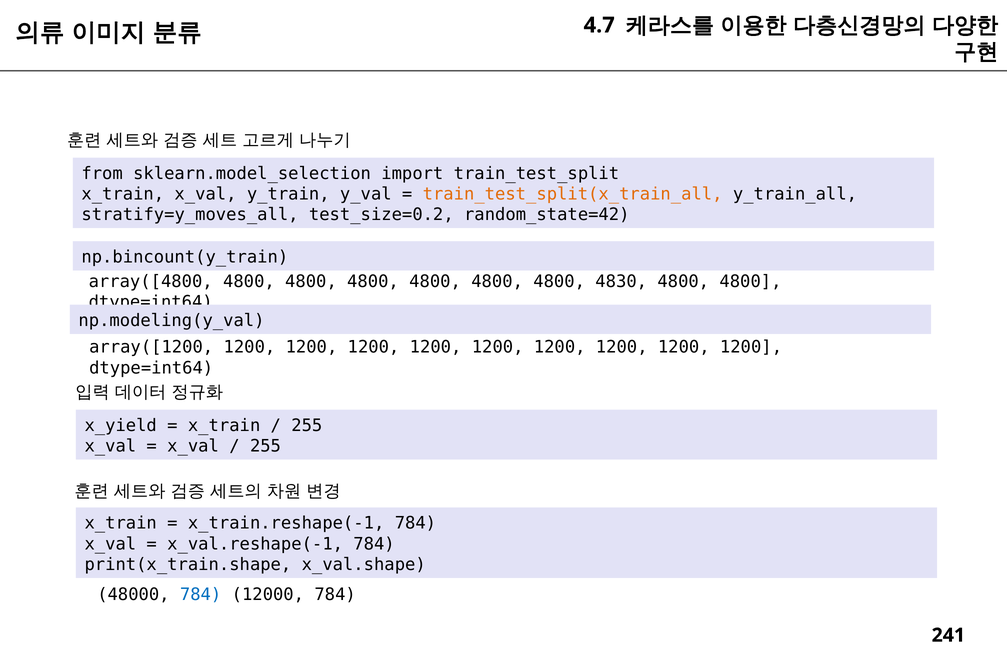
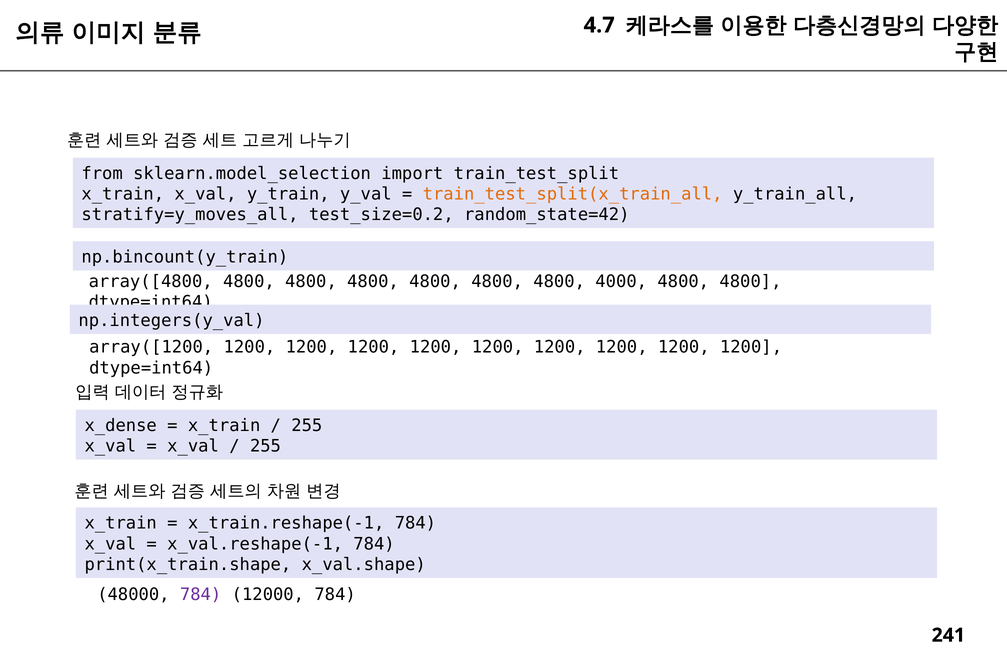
4830: 4830 -> 4000 (621, 281)
np.modeling(y_val: np.modeling(y_val -> np.integers(y_val (171, 320)
x_yield: x_yield -> x_dense (121, 425)
784 colour: blue -> purple (201, 594)
